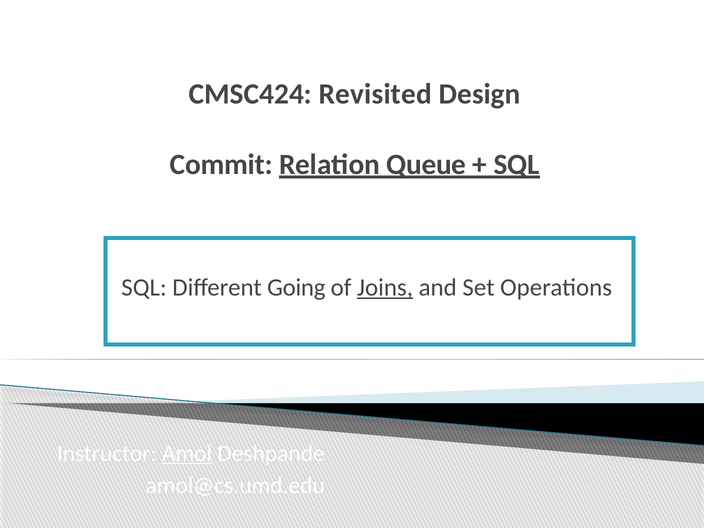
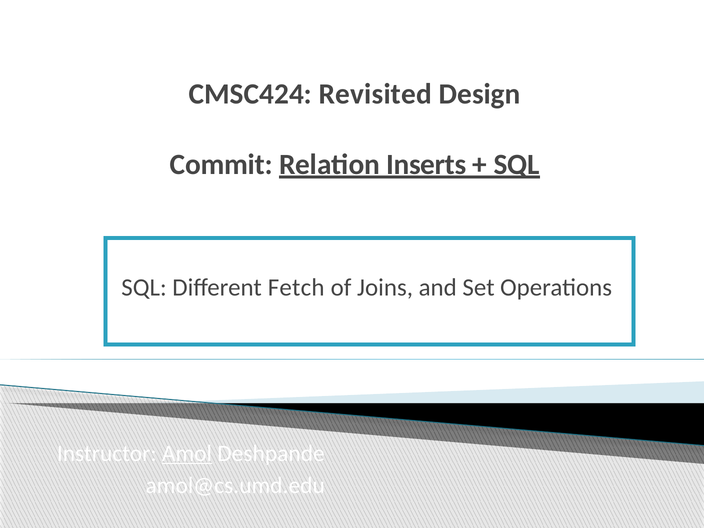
Queue: Queue -> Inserts (426, 165)
Going: Going -> Fetch (296, 287)
Joins underline: present -> none (385, 287)
